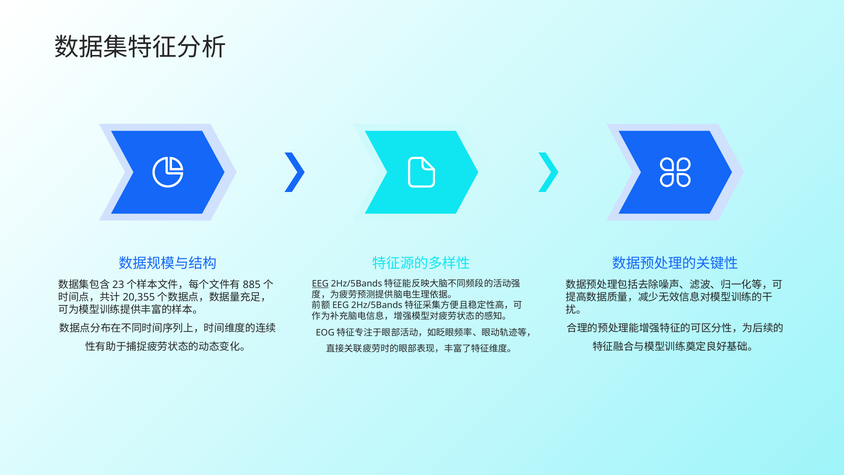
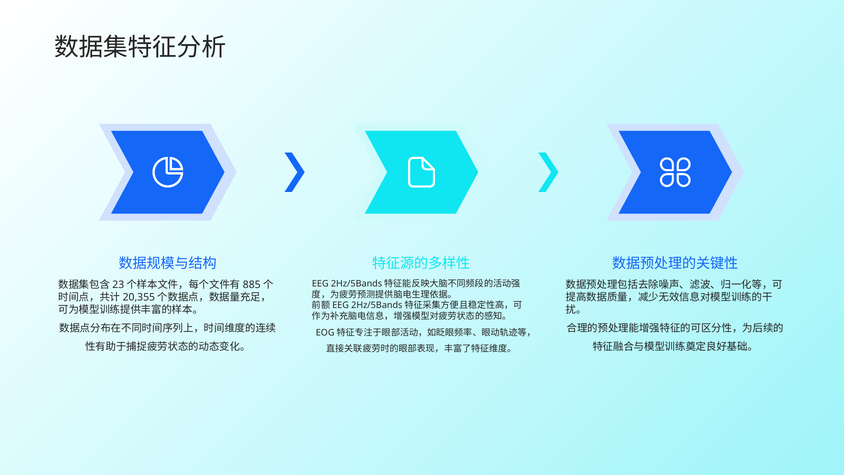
EEG underline: present -> none (320, 284)
